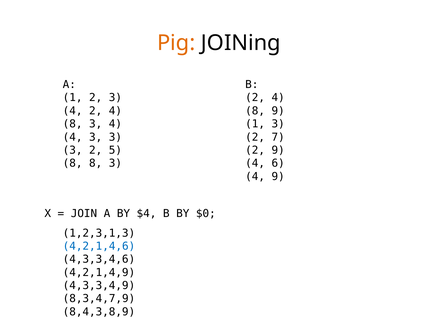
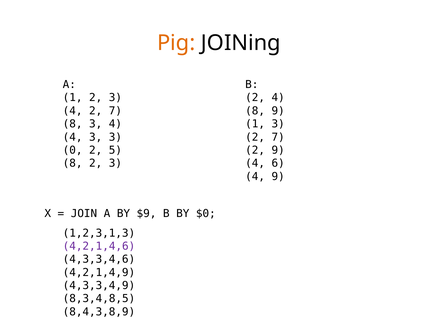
4 2 4: 4 -> 7 (115, 111)
3: 3 -> 0 (73, 150)
8 8: 8 -> 2 (96, 164)
$4: $4 -> $9 (147, 214)
4,2,1,4,6 colour: blue -> purple (99, 247)
8,3,4,7,9: 8,3,4,7,9 -> 8,3,4,8,5 (99, 299)
